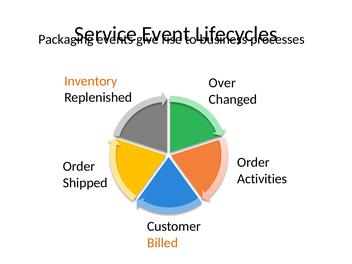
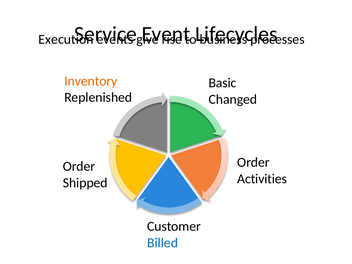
Packaging: Packaging -> Execution (66, 39)
Over: Over -> Basic (222, 83)
Billed colour: orange -> blue (163, 243)
